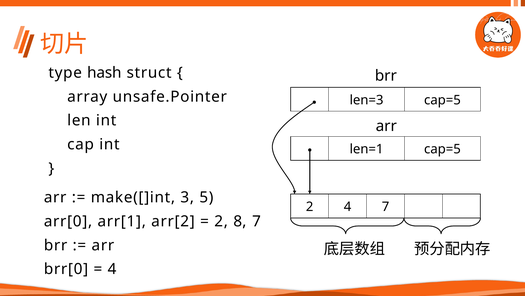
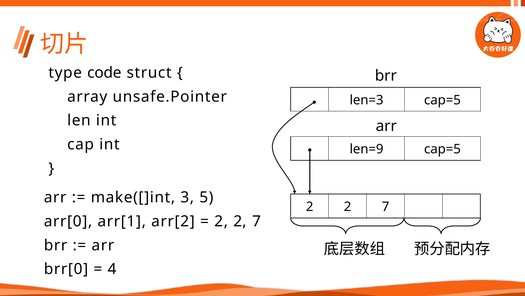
hash: hash -> code (104, 73)
len=1: len=1 -> len=9 (367, 149)
4: 4 -> 2 (348, 206)
8: 8 -> 2 (240, 221)
